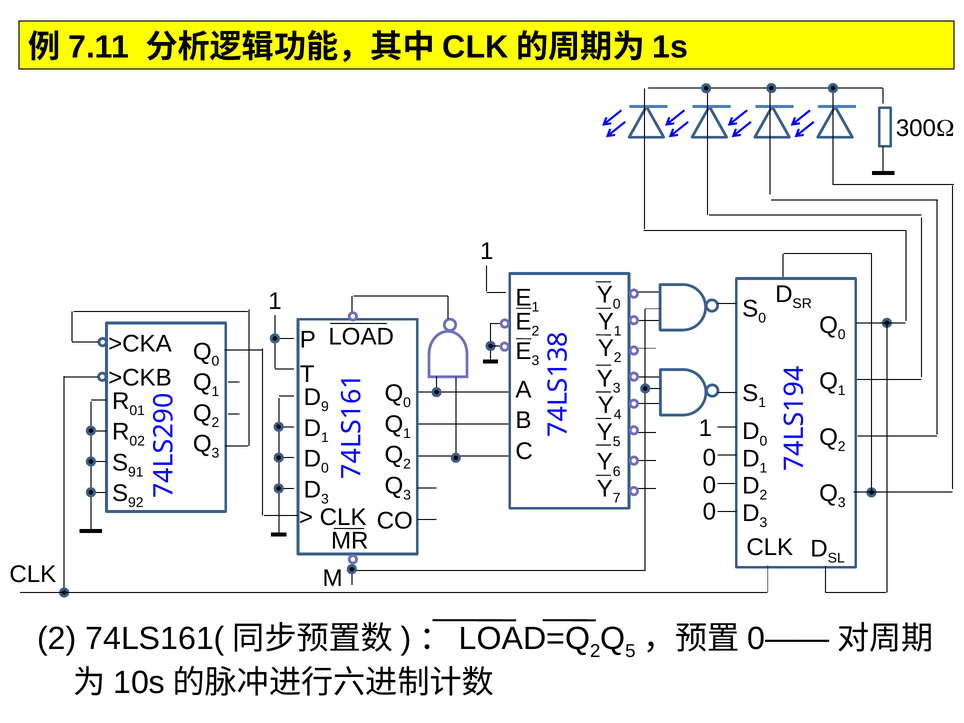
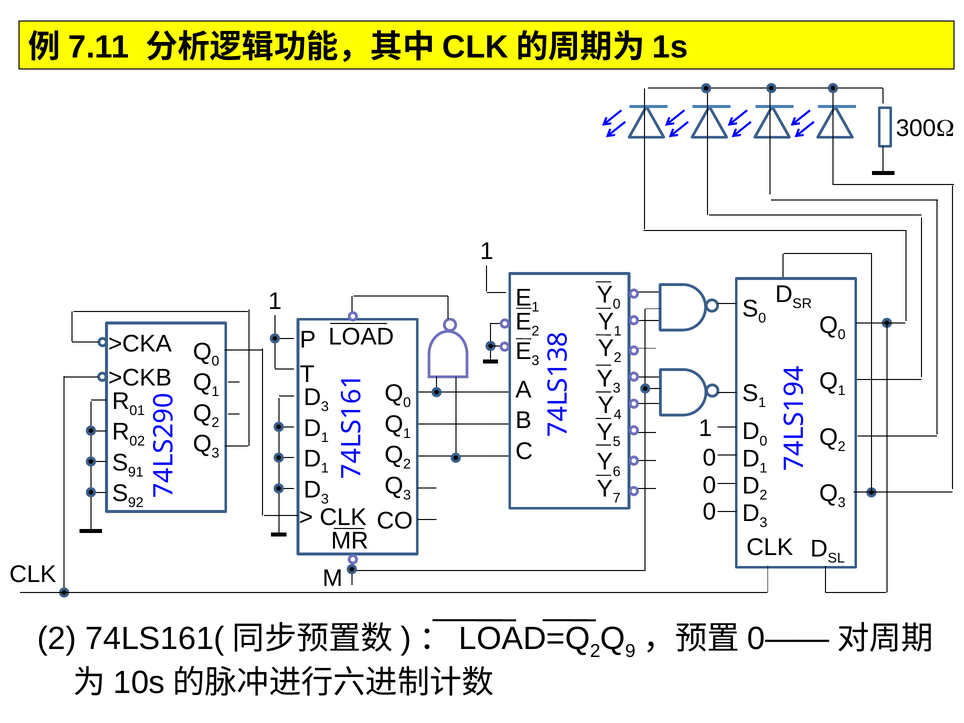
9: 9 -> 3 (325, 407)
0: 0 -> 1 (325, 468)
5: 5 -> 9 (630, 651)
